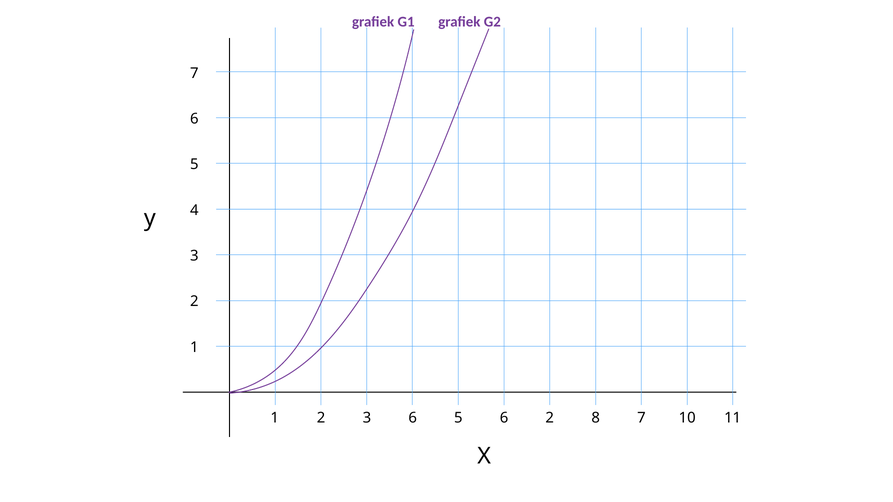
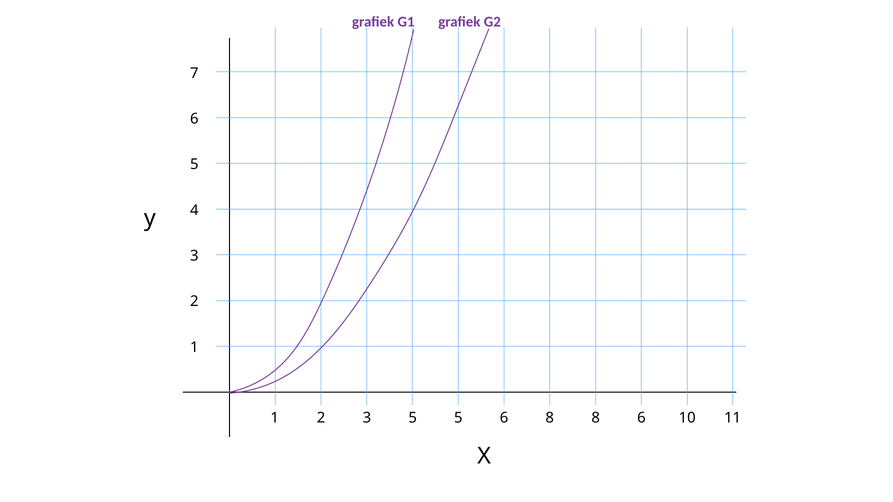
3 6: 6 -> 5 (413, 418)
6 2: 2 -> 8 (550, 418)
8 7: 7 -> 6 (641, 418)
